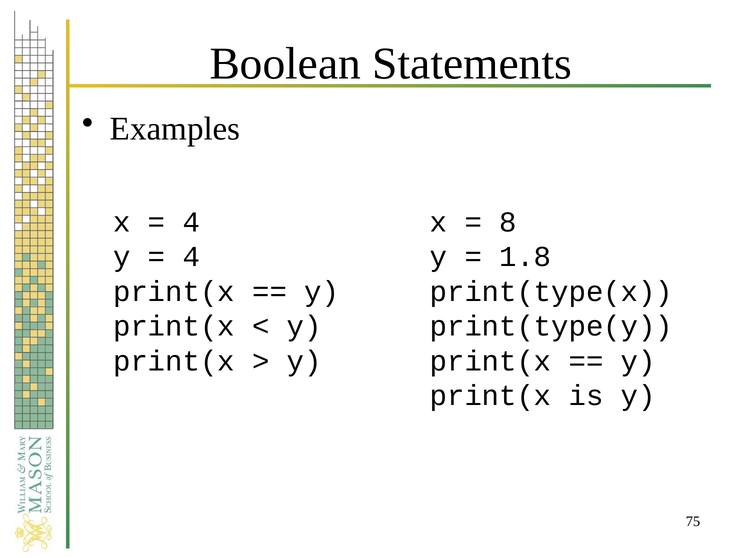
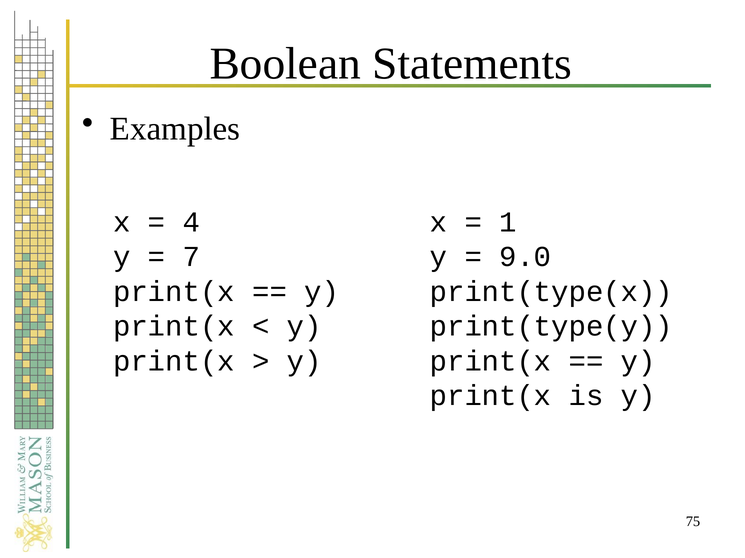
8: 8 -> 1 (508, 222)
4: 4 -> 7 (191, 257)
1.8: 1.8 -> 9.0 (525, 257)
